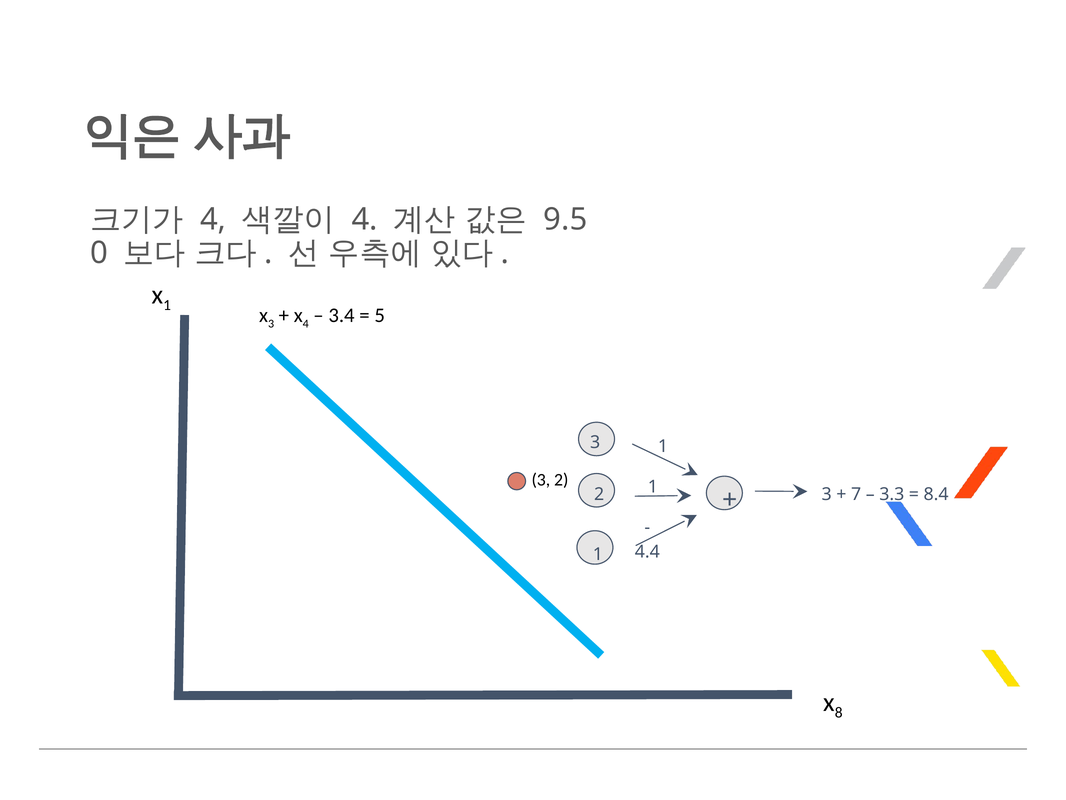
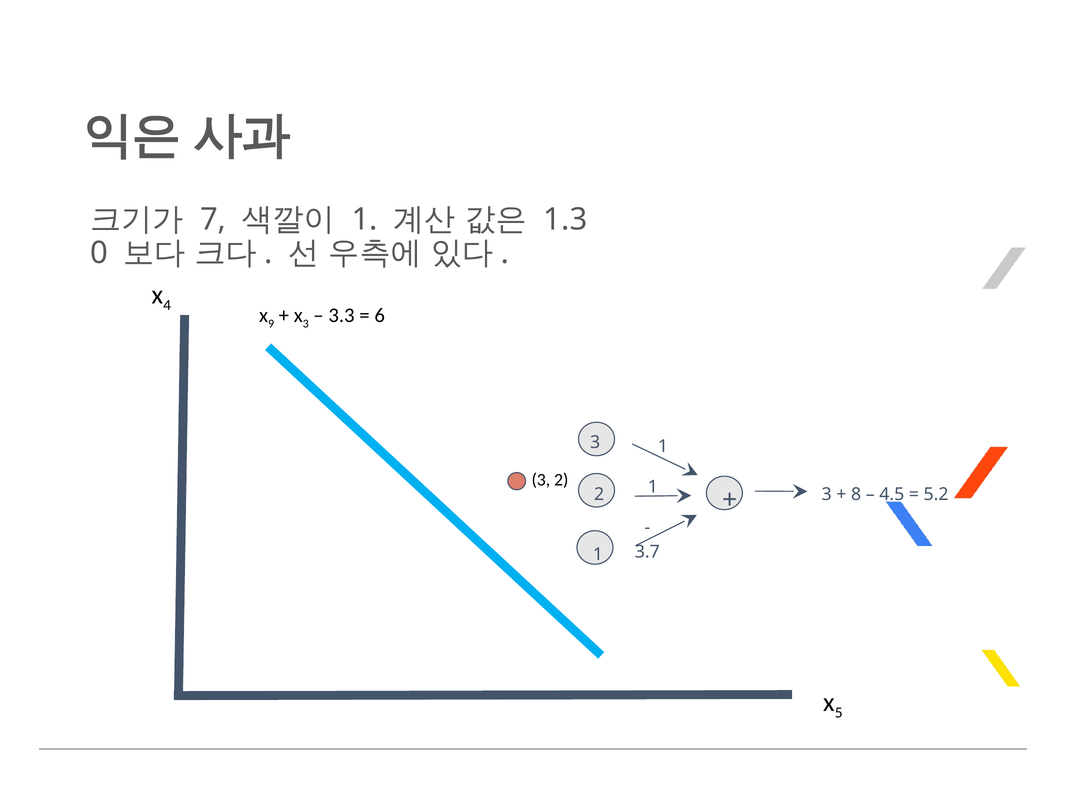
4: 4 -> 7 (213, 219)
4: 4 -> 1 (365, 219)
9.5: 9.5 -> 1.3 (565, 219)
1: 1 -> 4 (167, 305)
3: 3 -> 9 (271, 323)
4: 4 -> 3 (306, 323)
3.4: 3.4 -> 3.3 (342, 315)
5: 5 -> 6 (380, 315)
7: 7 -> 8 (856, 494)
3.3: 3.3 -> 4.5 (892, 494)
8.4: 8.4 -> 5.2 (936, 494)
4.4: 4.4 -> 3.7 (647, 552)
8: 8 -> 5 (839, 712)
